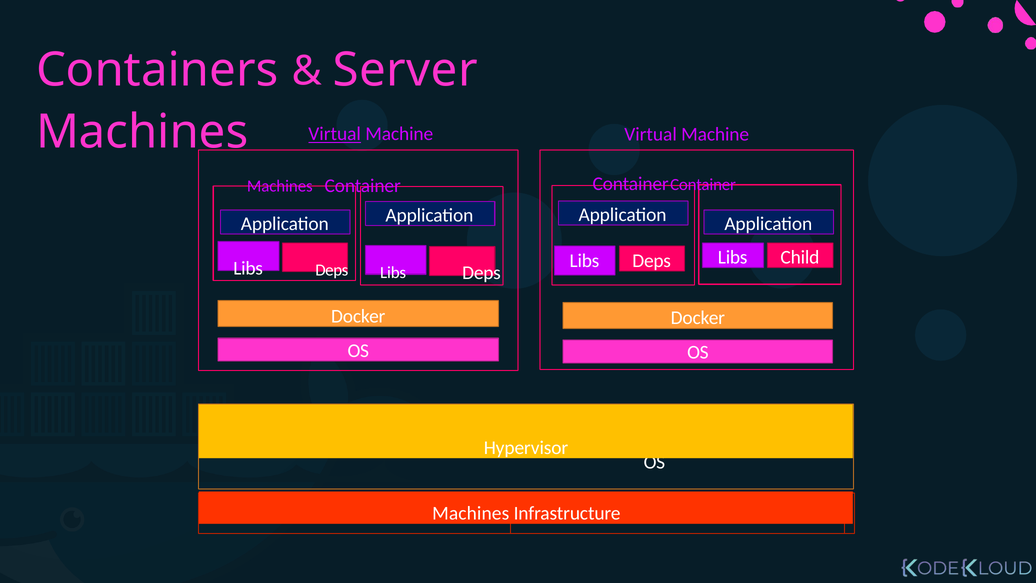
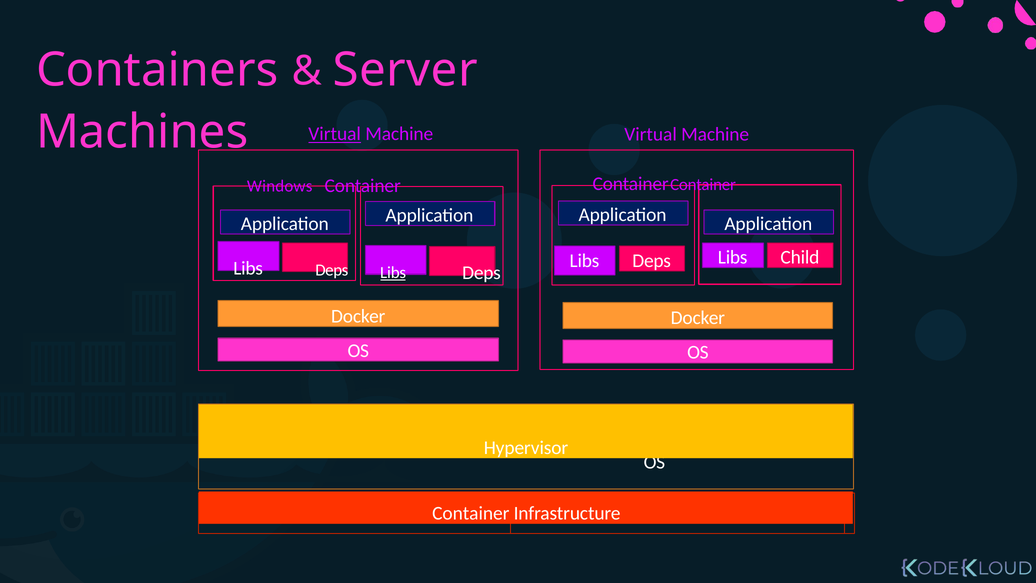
Machines: Machines -> Windows (280, 186)
Libs underline: none -> present (393, 273)
Machines: Machines -> Container (471, 513)
